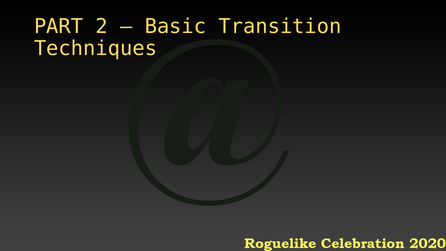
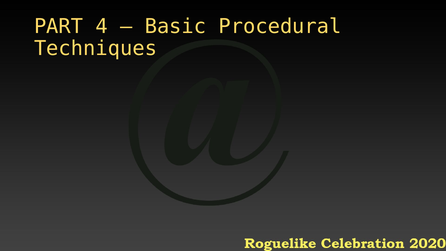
2: 2 -> 4 (102, 26)
Transition: Transition -> Procedural (280, 26)
